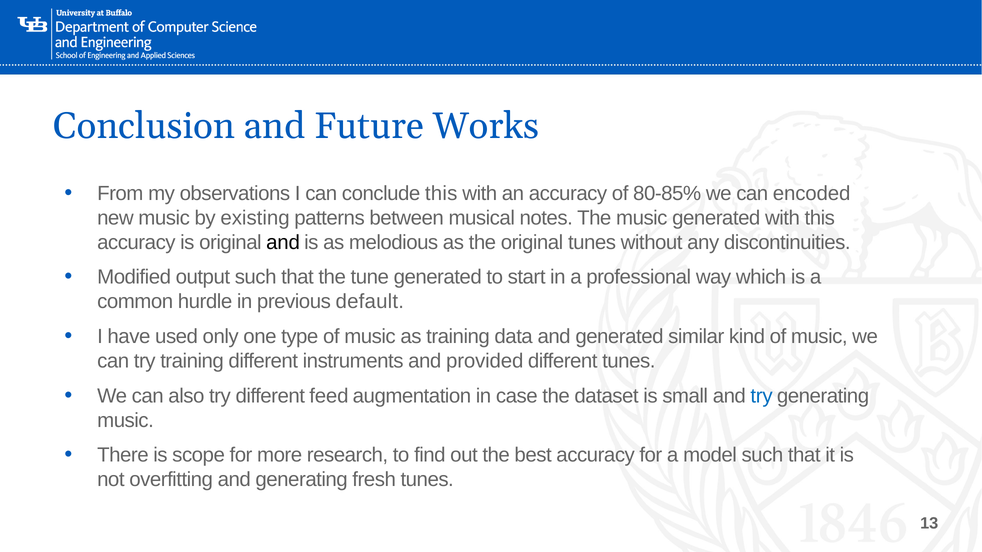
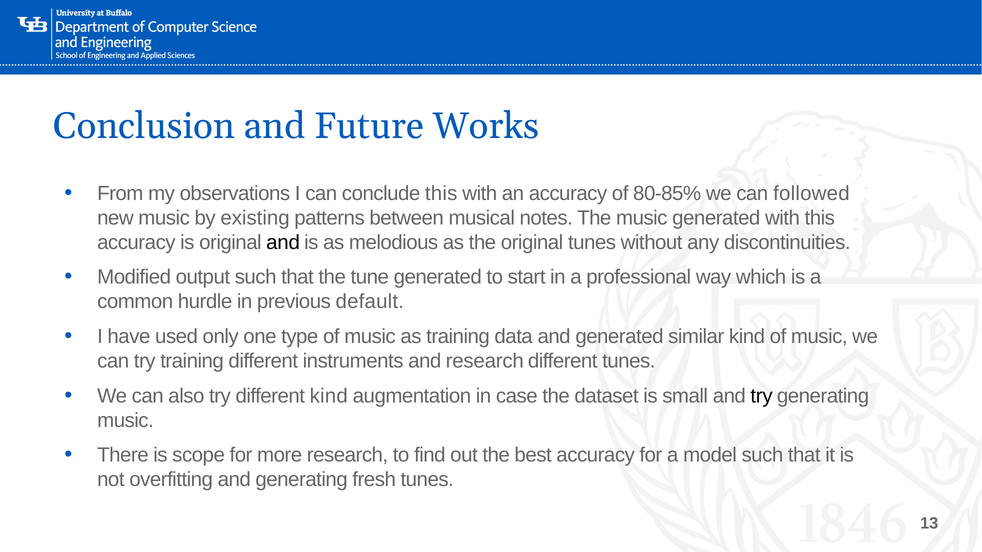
encoded: encoded -> followed (811, 193)
and provided: provided -> research (485, 361)
different feed: feed -> kind (329, 396)
try colour: blue -> black (762, 396)
